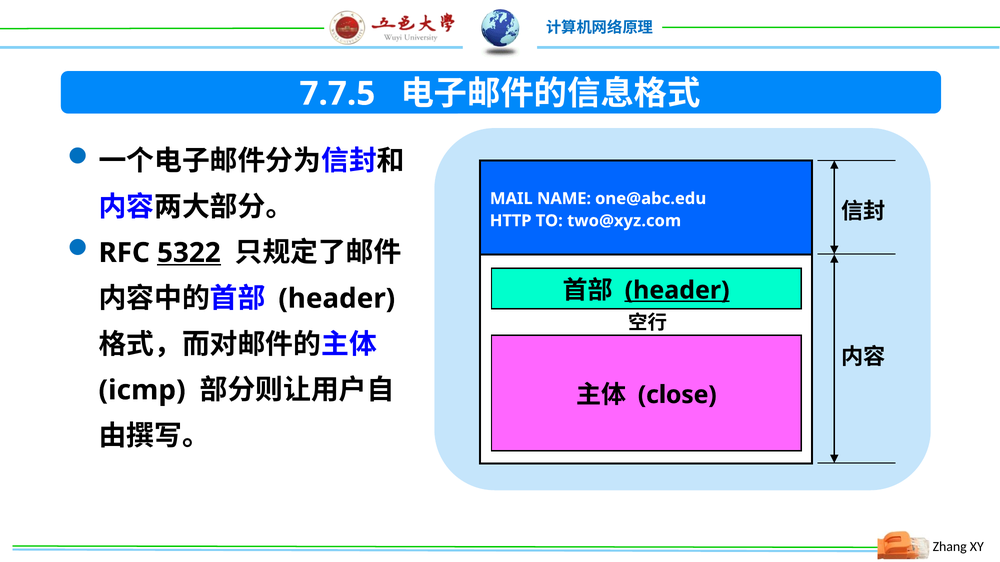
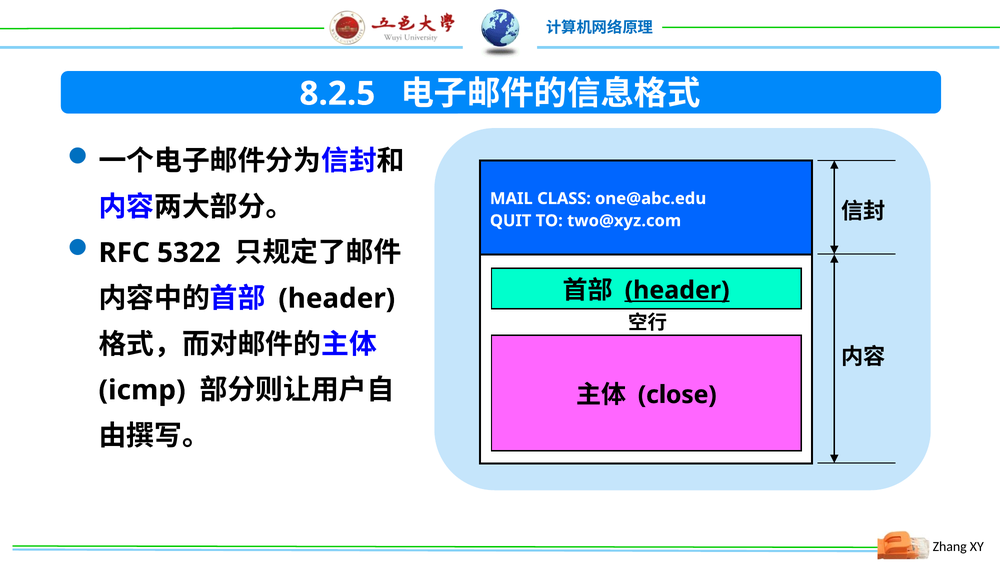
7.7.5: 7.7.5 -> 8.2.5 (337, 94)
NAME: NAME -> CLASS (564, 199)
HTTP: HTTP -> QUIT (511, 221)
5322 underline: present -> none (189, 253)
